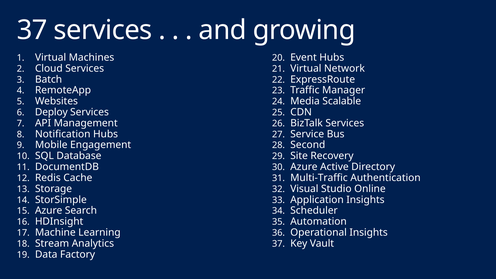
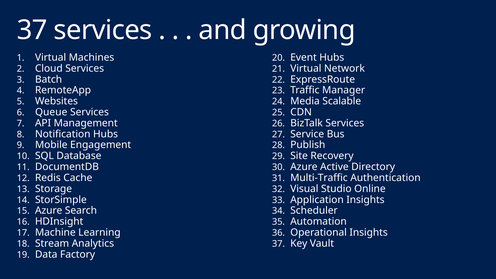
Deploy: Deploy -> Queue (51, 112)
Second: Second -> Publish (308, 145)
